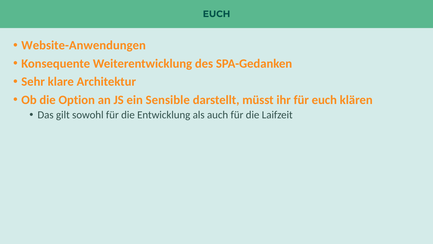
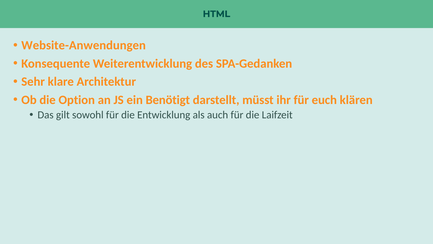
EUCH: EUCH -> HTML (216, 14)
Sensible: Sensible -> Benötigt (168, 100)
